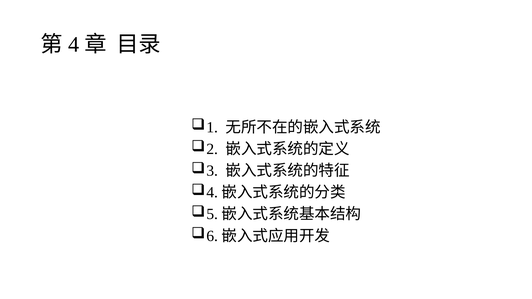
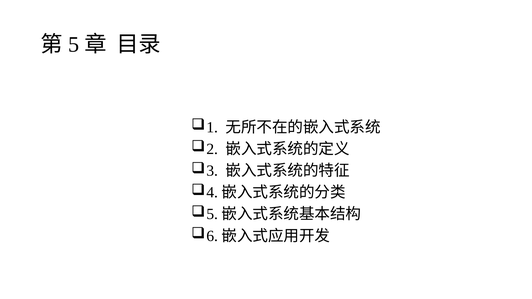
4: 4 -> 5 (74, 45)
